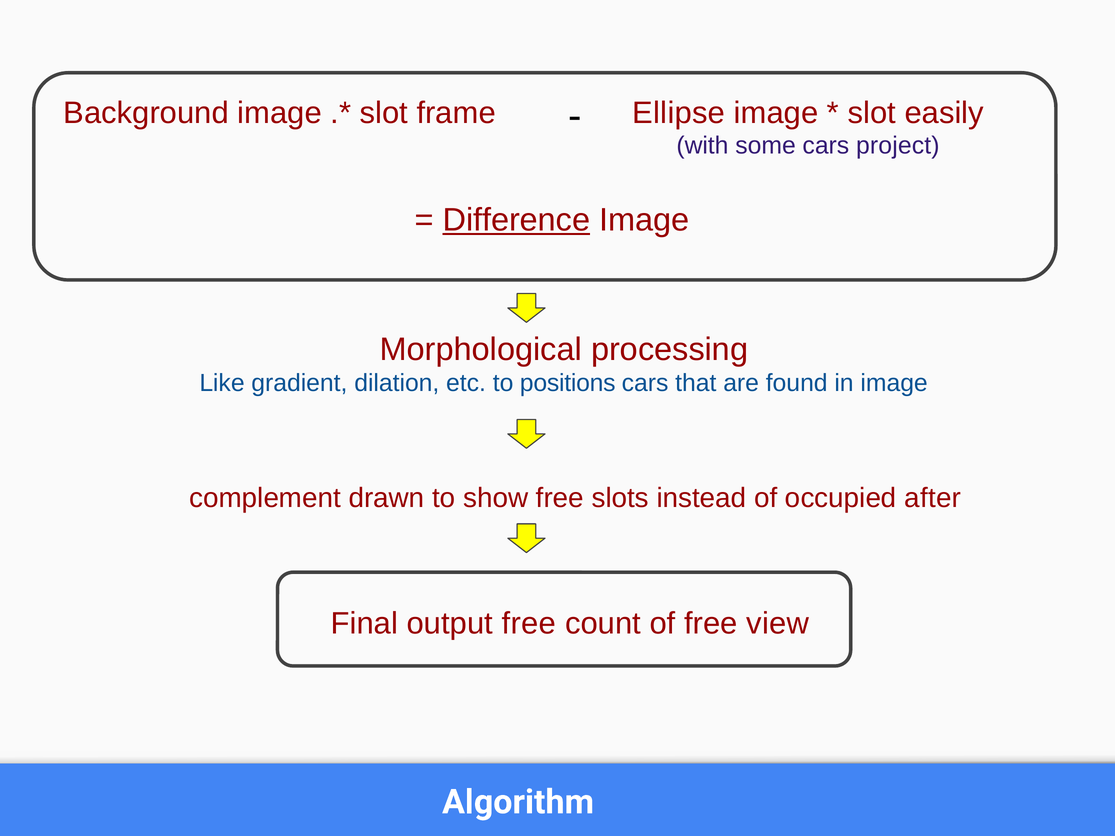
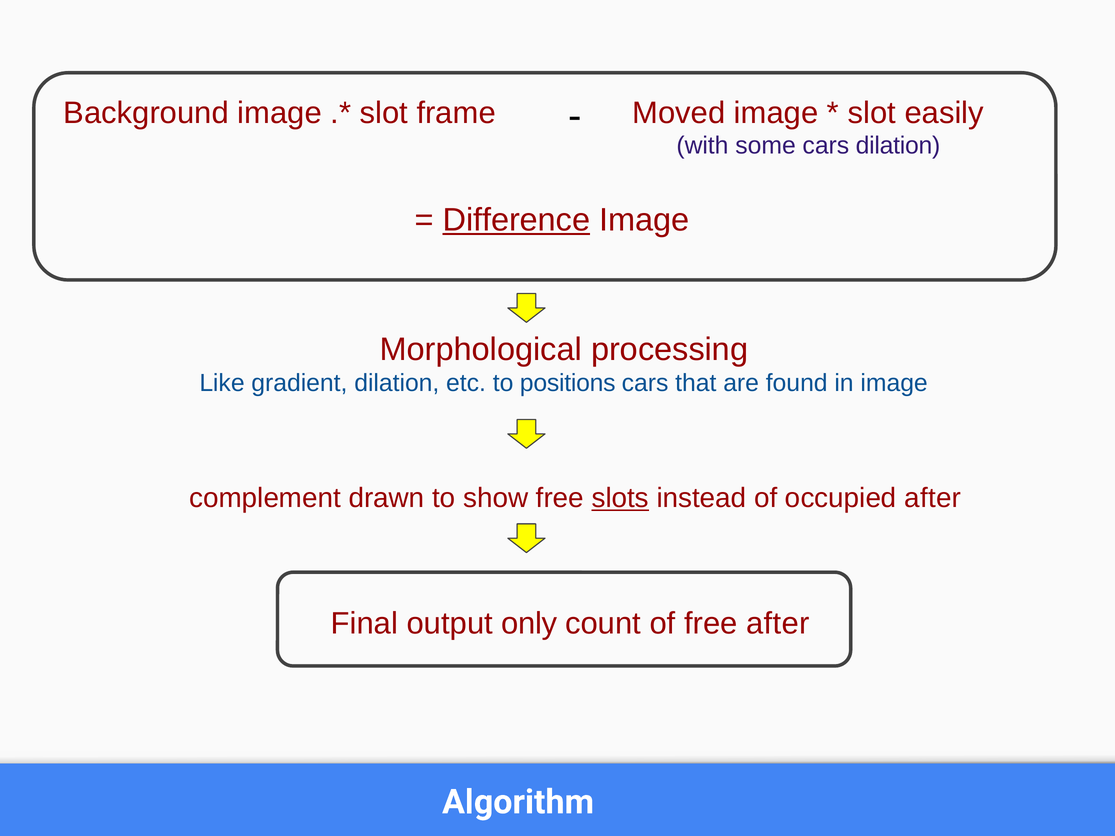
Ellipse: Ellipse -> Moved (679, 113)
cars project: project -> dilation (898, 146)
slots underline: none -> present (620, 498)
output free: free -> only (529, 624)
free view: view -> after (778, 624)
